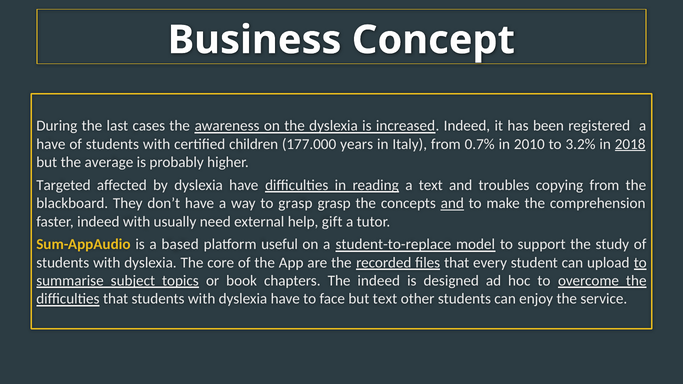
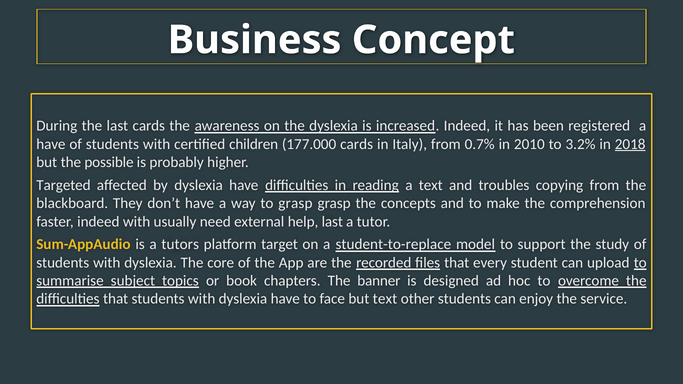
last cases: cases -> cards (149, 126)
177.000 years: years -> cards (357, 144)
average: average -> possible (109, 162)
and underline: present -> none (452, 203)
help gift: gift -> last (332, 222)
based: based -> tutors (180, 245)
useful: useful -> target (280, 245)
The indeed: indeed -> banner (379, 281)
